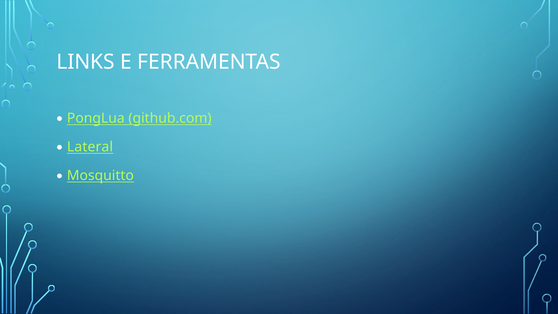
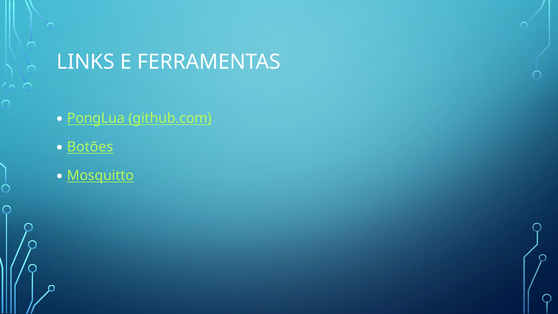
Lateral: Lateral -> Botões (90, 147)
